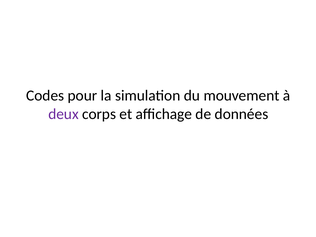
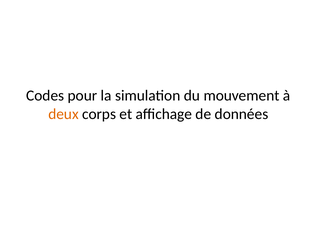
deux colour: purple -> orange (63, 114)
